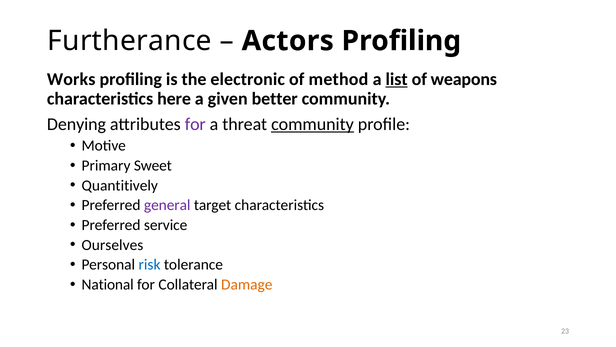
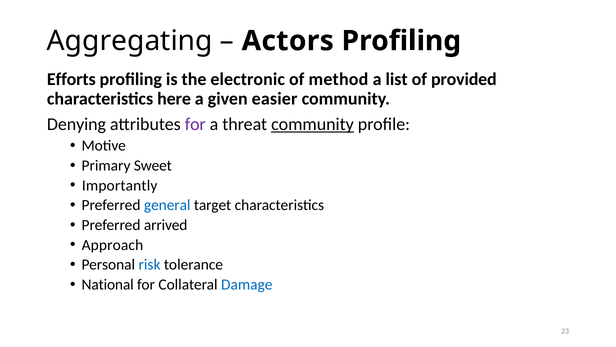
Furtherance: Furtherance -> Aggregating (130, 41)
Works: Works -> Efforts (71, 79)
list underline: present -> none (397, 79)
weapons: weapons -> provided (464, 79)
better: better -> easier (275, 98)
Quantitively: Quantitively -> Importantly (120, 185)
general colour: purple -> blue (167, 205)
service: service -> arrived (166, 225)
Ourselves: Ourselves -> Approach (112, 245)
Damage colour: orange -> blue (247, 284)
